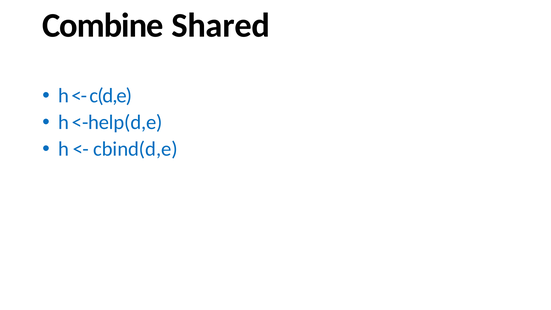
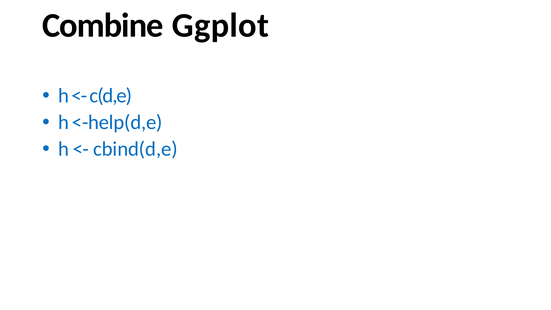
Shared: Shared -> Ggplot (220, 26)
